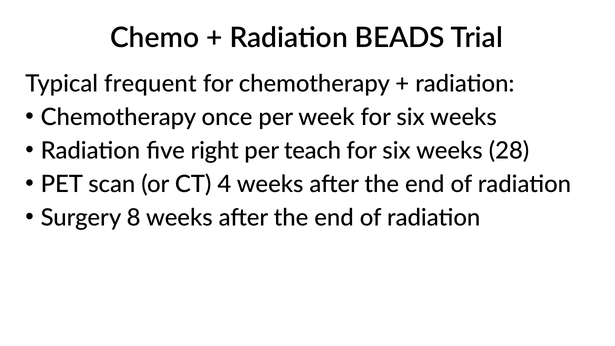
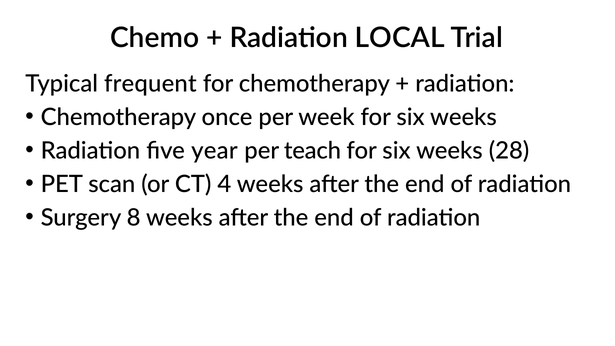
BEADS: BEADS -> LOCAL (400, 38)
right: right -> year (214, 151)
